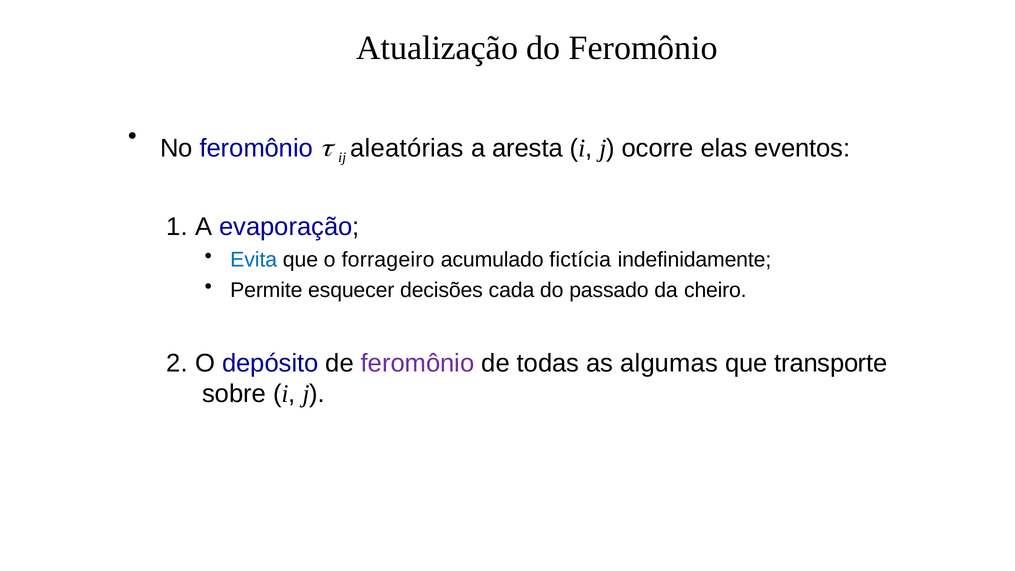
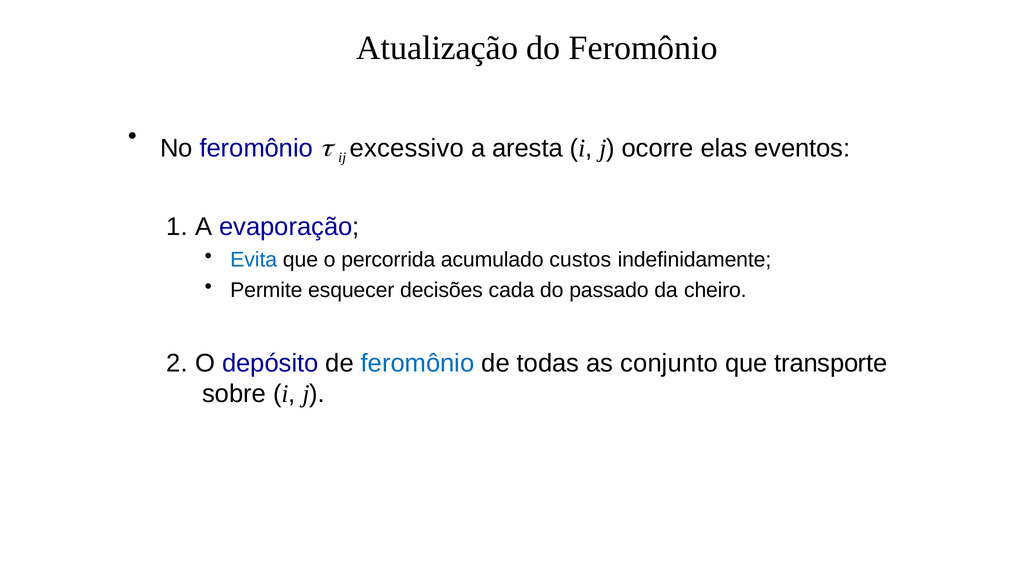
aleatórias: aleatórias -> excessivo (407, 148)
forrageiro: forrageiro -> percorrida (388, 260)
fictícia: fictícia -> custos (580, 260)
feromônio colour: purple -> blue (418, 363)
algumas: algumas -> conjunto (669, 363)
